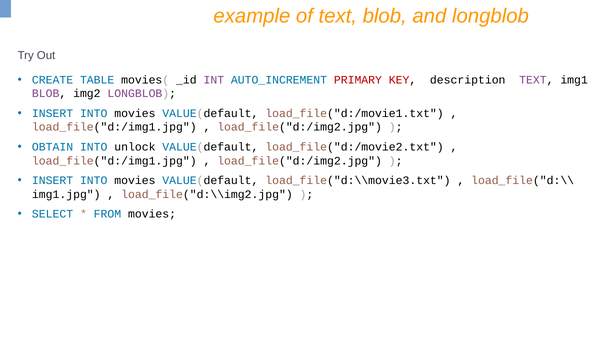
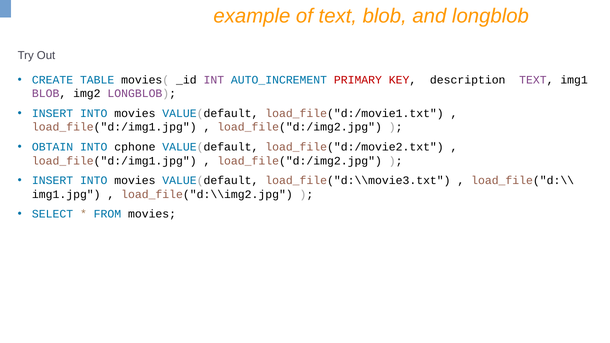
unlock: unlock -> cphone (135, 147)
